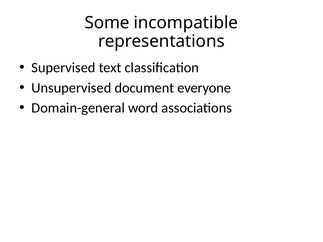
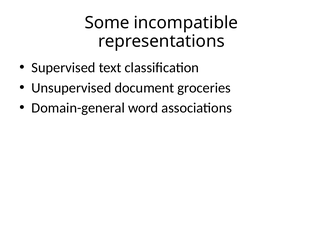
everyone: everyone -> groceries (204, 88)
